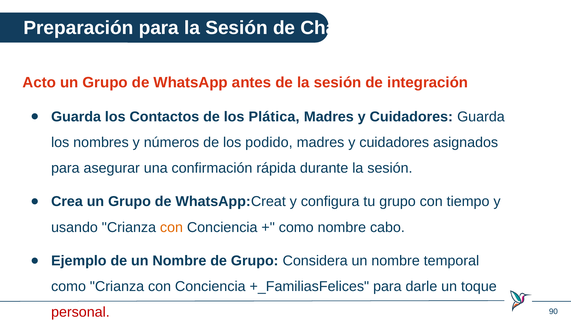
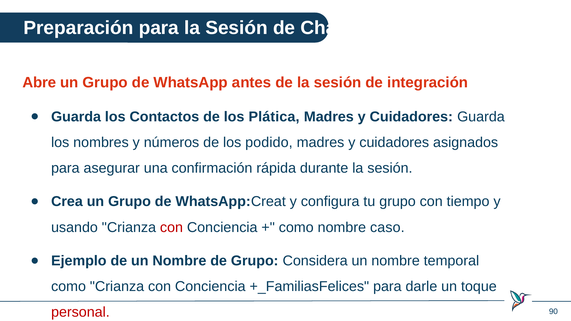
Acto: Acto -> Abre (39, 83)
con colour: orange -> red (171, 227)
cabo: cabo -> caso (387, 227)
